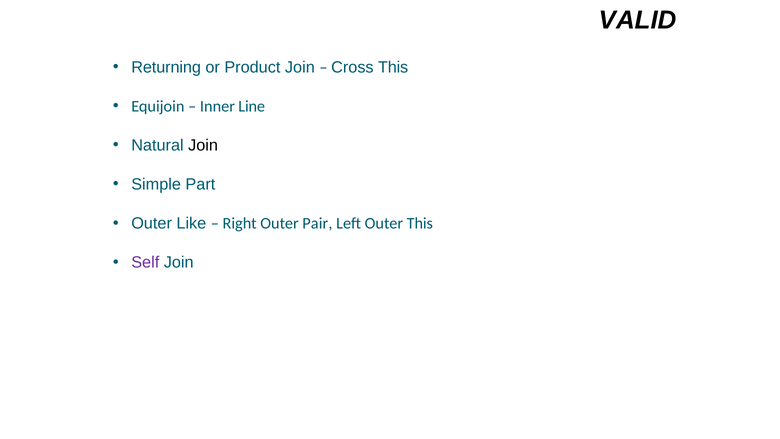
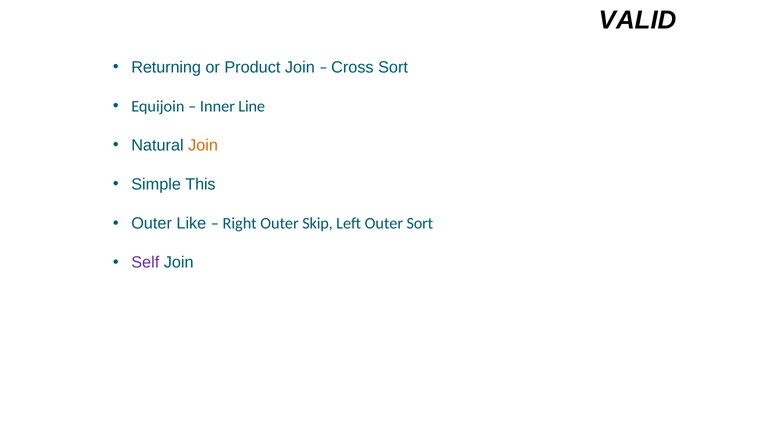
Cross This: This -> Sort (393, 67)
Join colour: black -> orange (203, 145)
Part: Part -> This (200, 184)
Pair: Pair -> Skip (318, 223)
Outer This: This -> Sort (420, 223)
